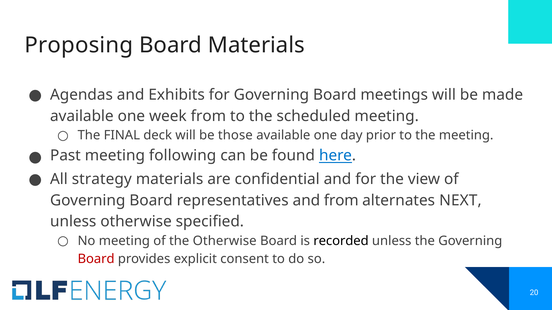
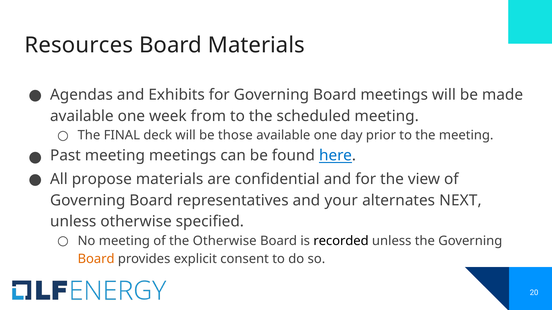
Proposing: Proposing -> Resources (79, 45)
meeting following: following -> meetings (183, 156)
strategy: strategy -> propose (102, 180)
and from: from -> your (341, 201)
Board colour: red -> orange (96, 259)
